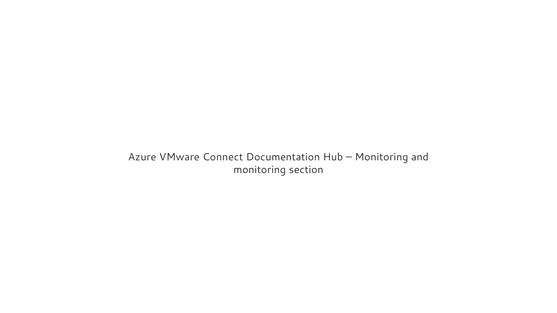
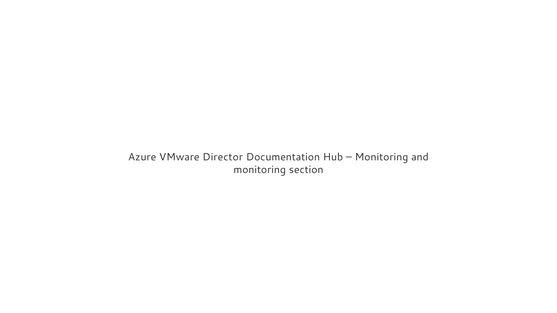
Connect: Connect -> Director (223, 157)
